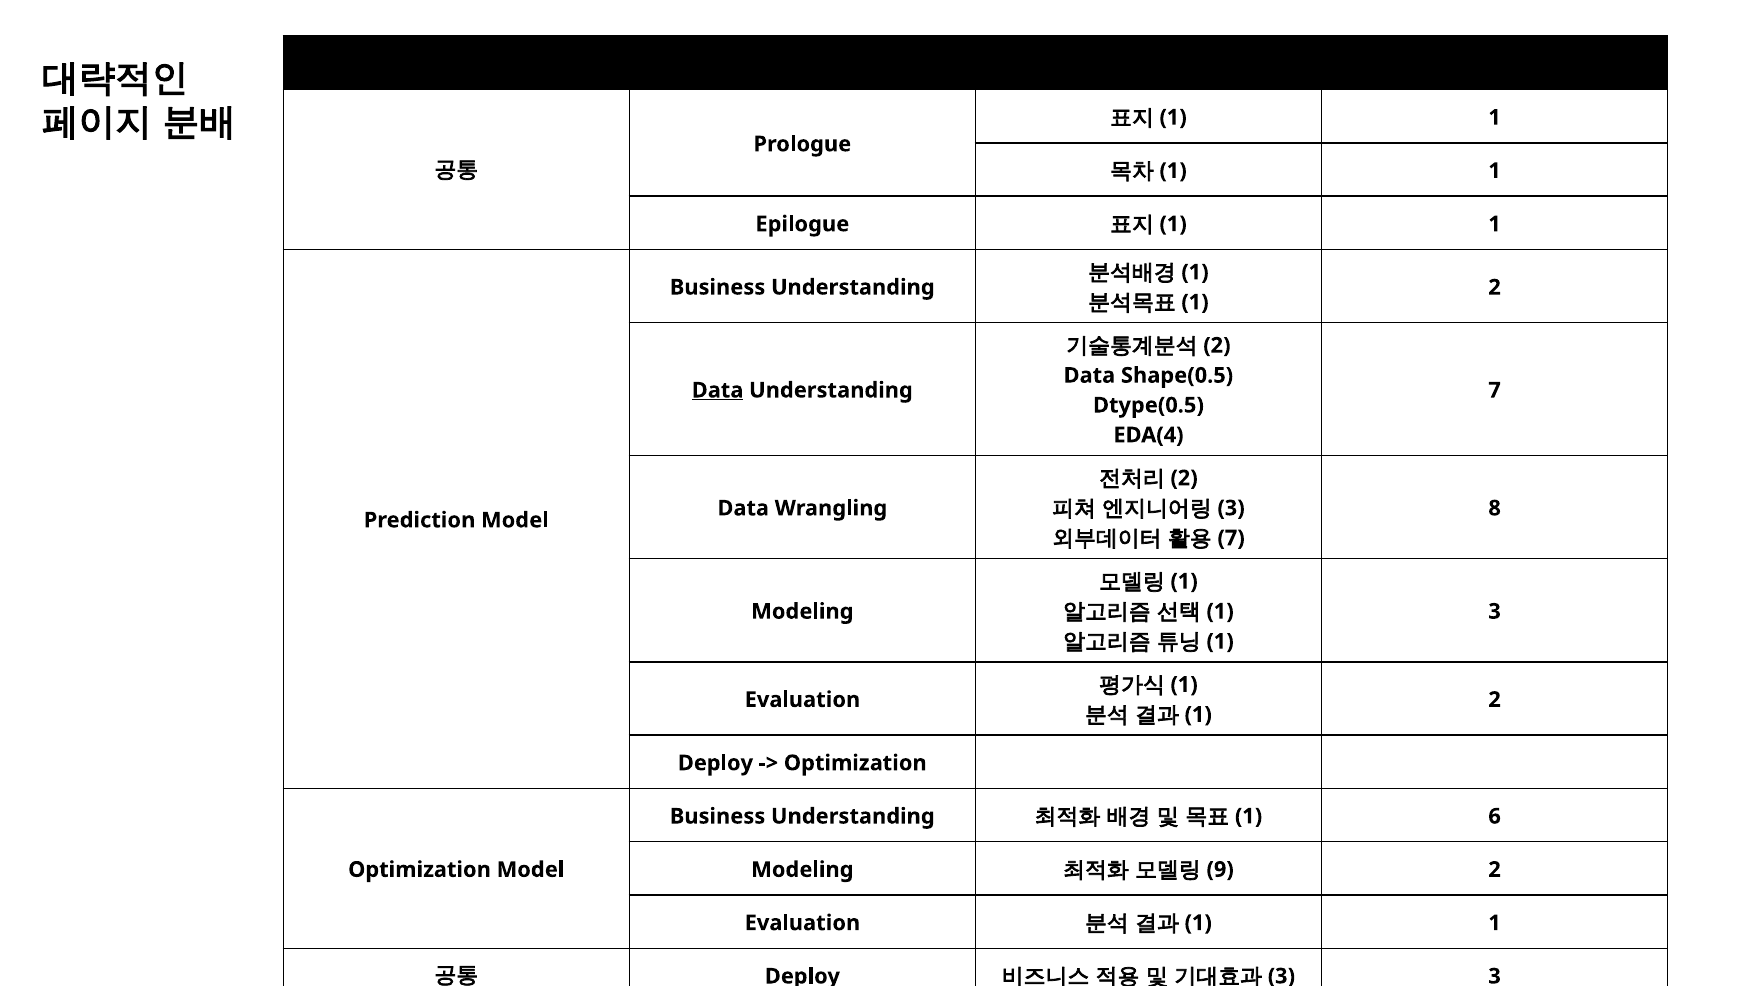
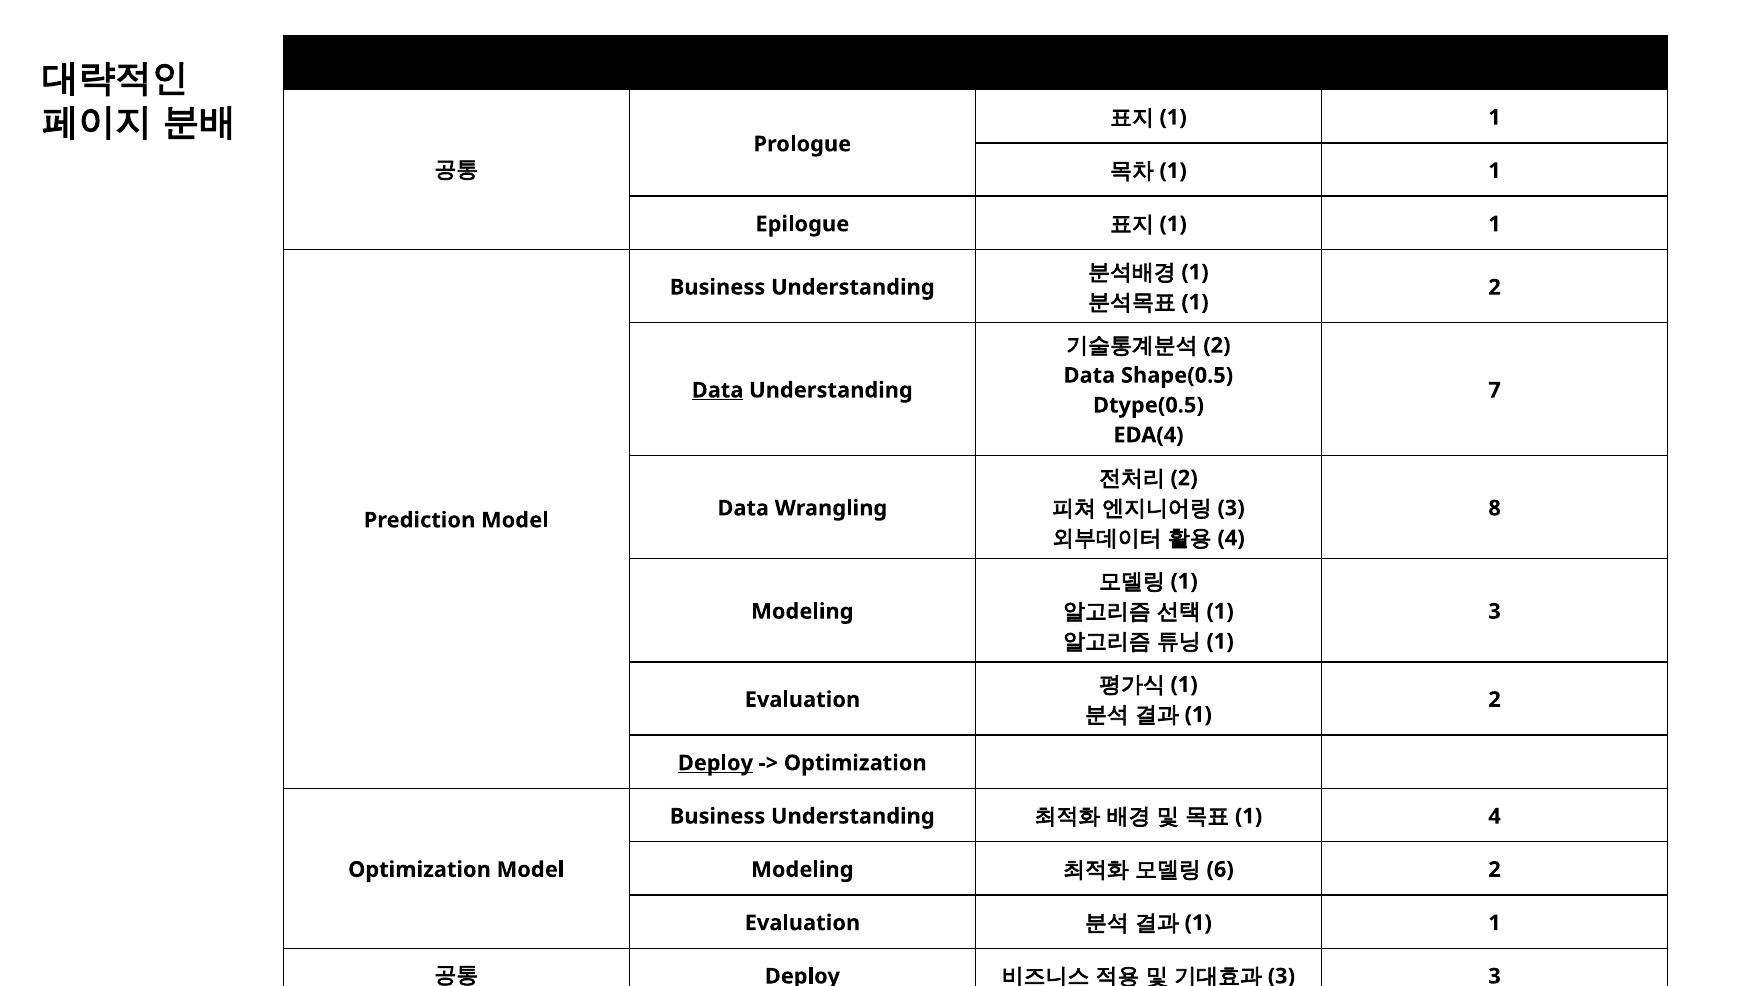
7: 7 -> 4 (1231, 538)
Deploy underline: none -> present (715, 763)
1 6: 6 -> 4 (1495, 816)
9: 9 -> 6 (1220, 870)
